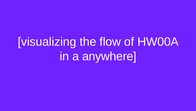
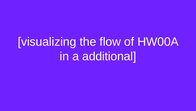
anywhere: anywhere -> additional (109, 56)
